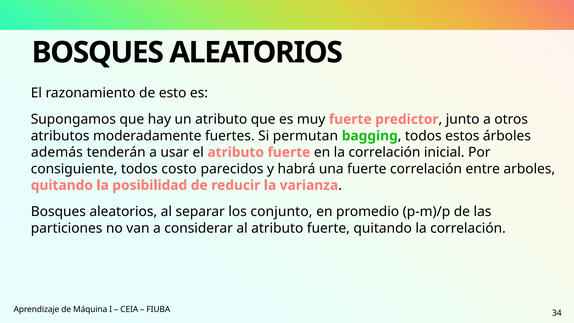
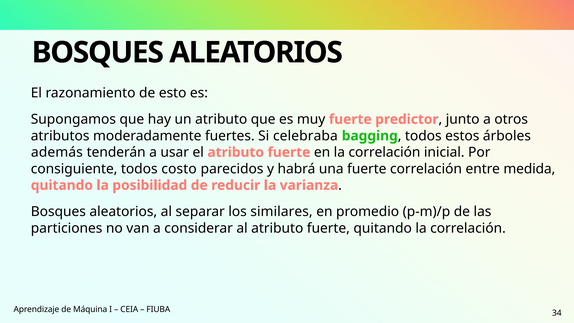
permutan: permutan -> celebraba (305, 136)
arboles: arboles -> medida (529, 169)
conjunto: conjunto -> similares (281, 212)
